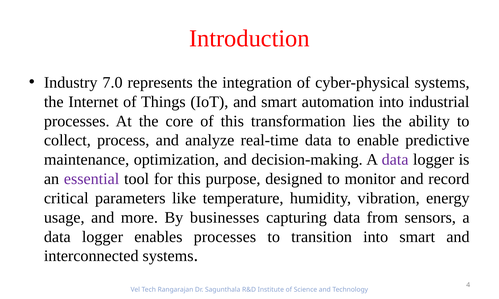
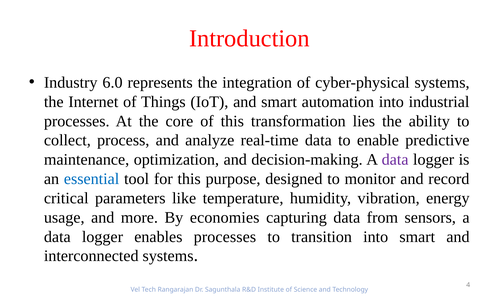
7.0: 7.0 -> 6.0 (113, 83)
essential colour: purple -> blue (92, 179)
businesses: businesses -> economies (225, 218)
